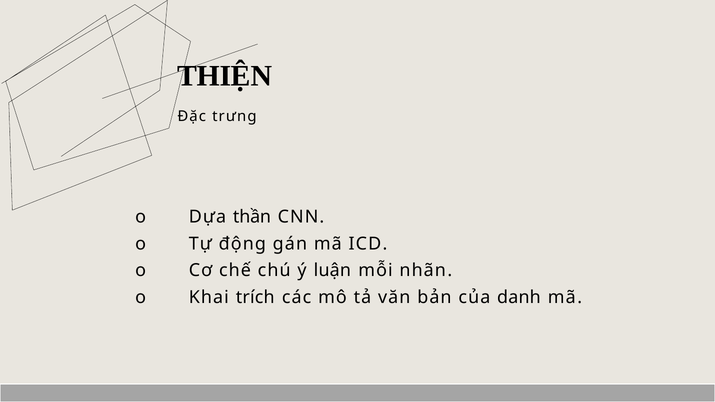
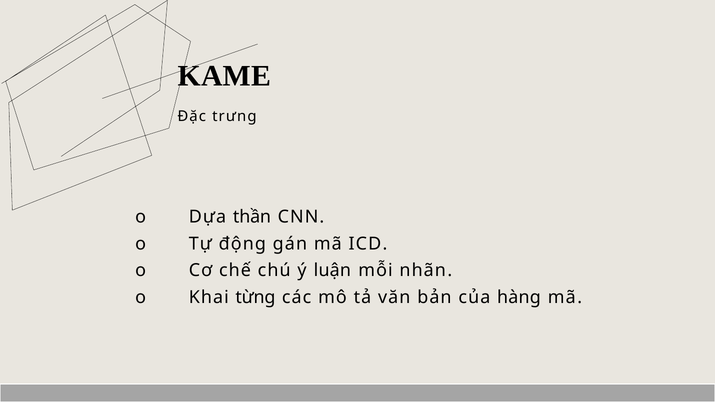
THIỆN: THIỆN -> KAME (224, 76)
trích: trích -> từng (255, 297)
danh: danh -> hàng (519, 297)
